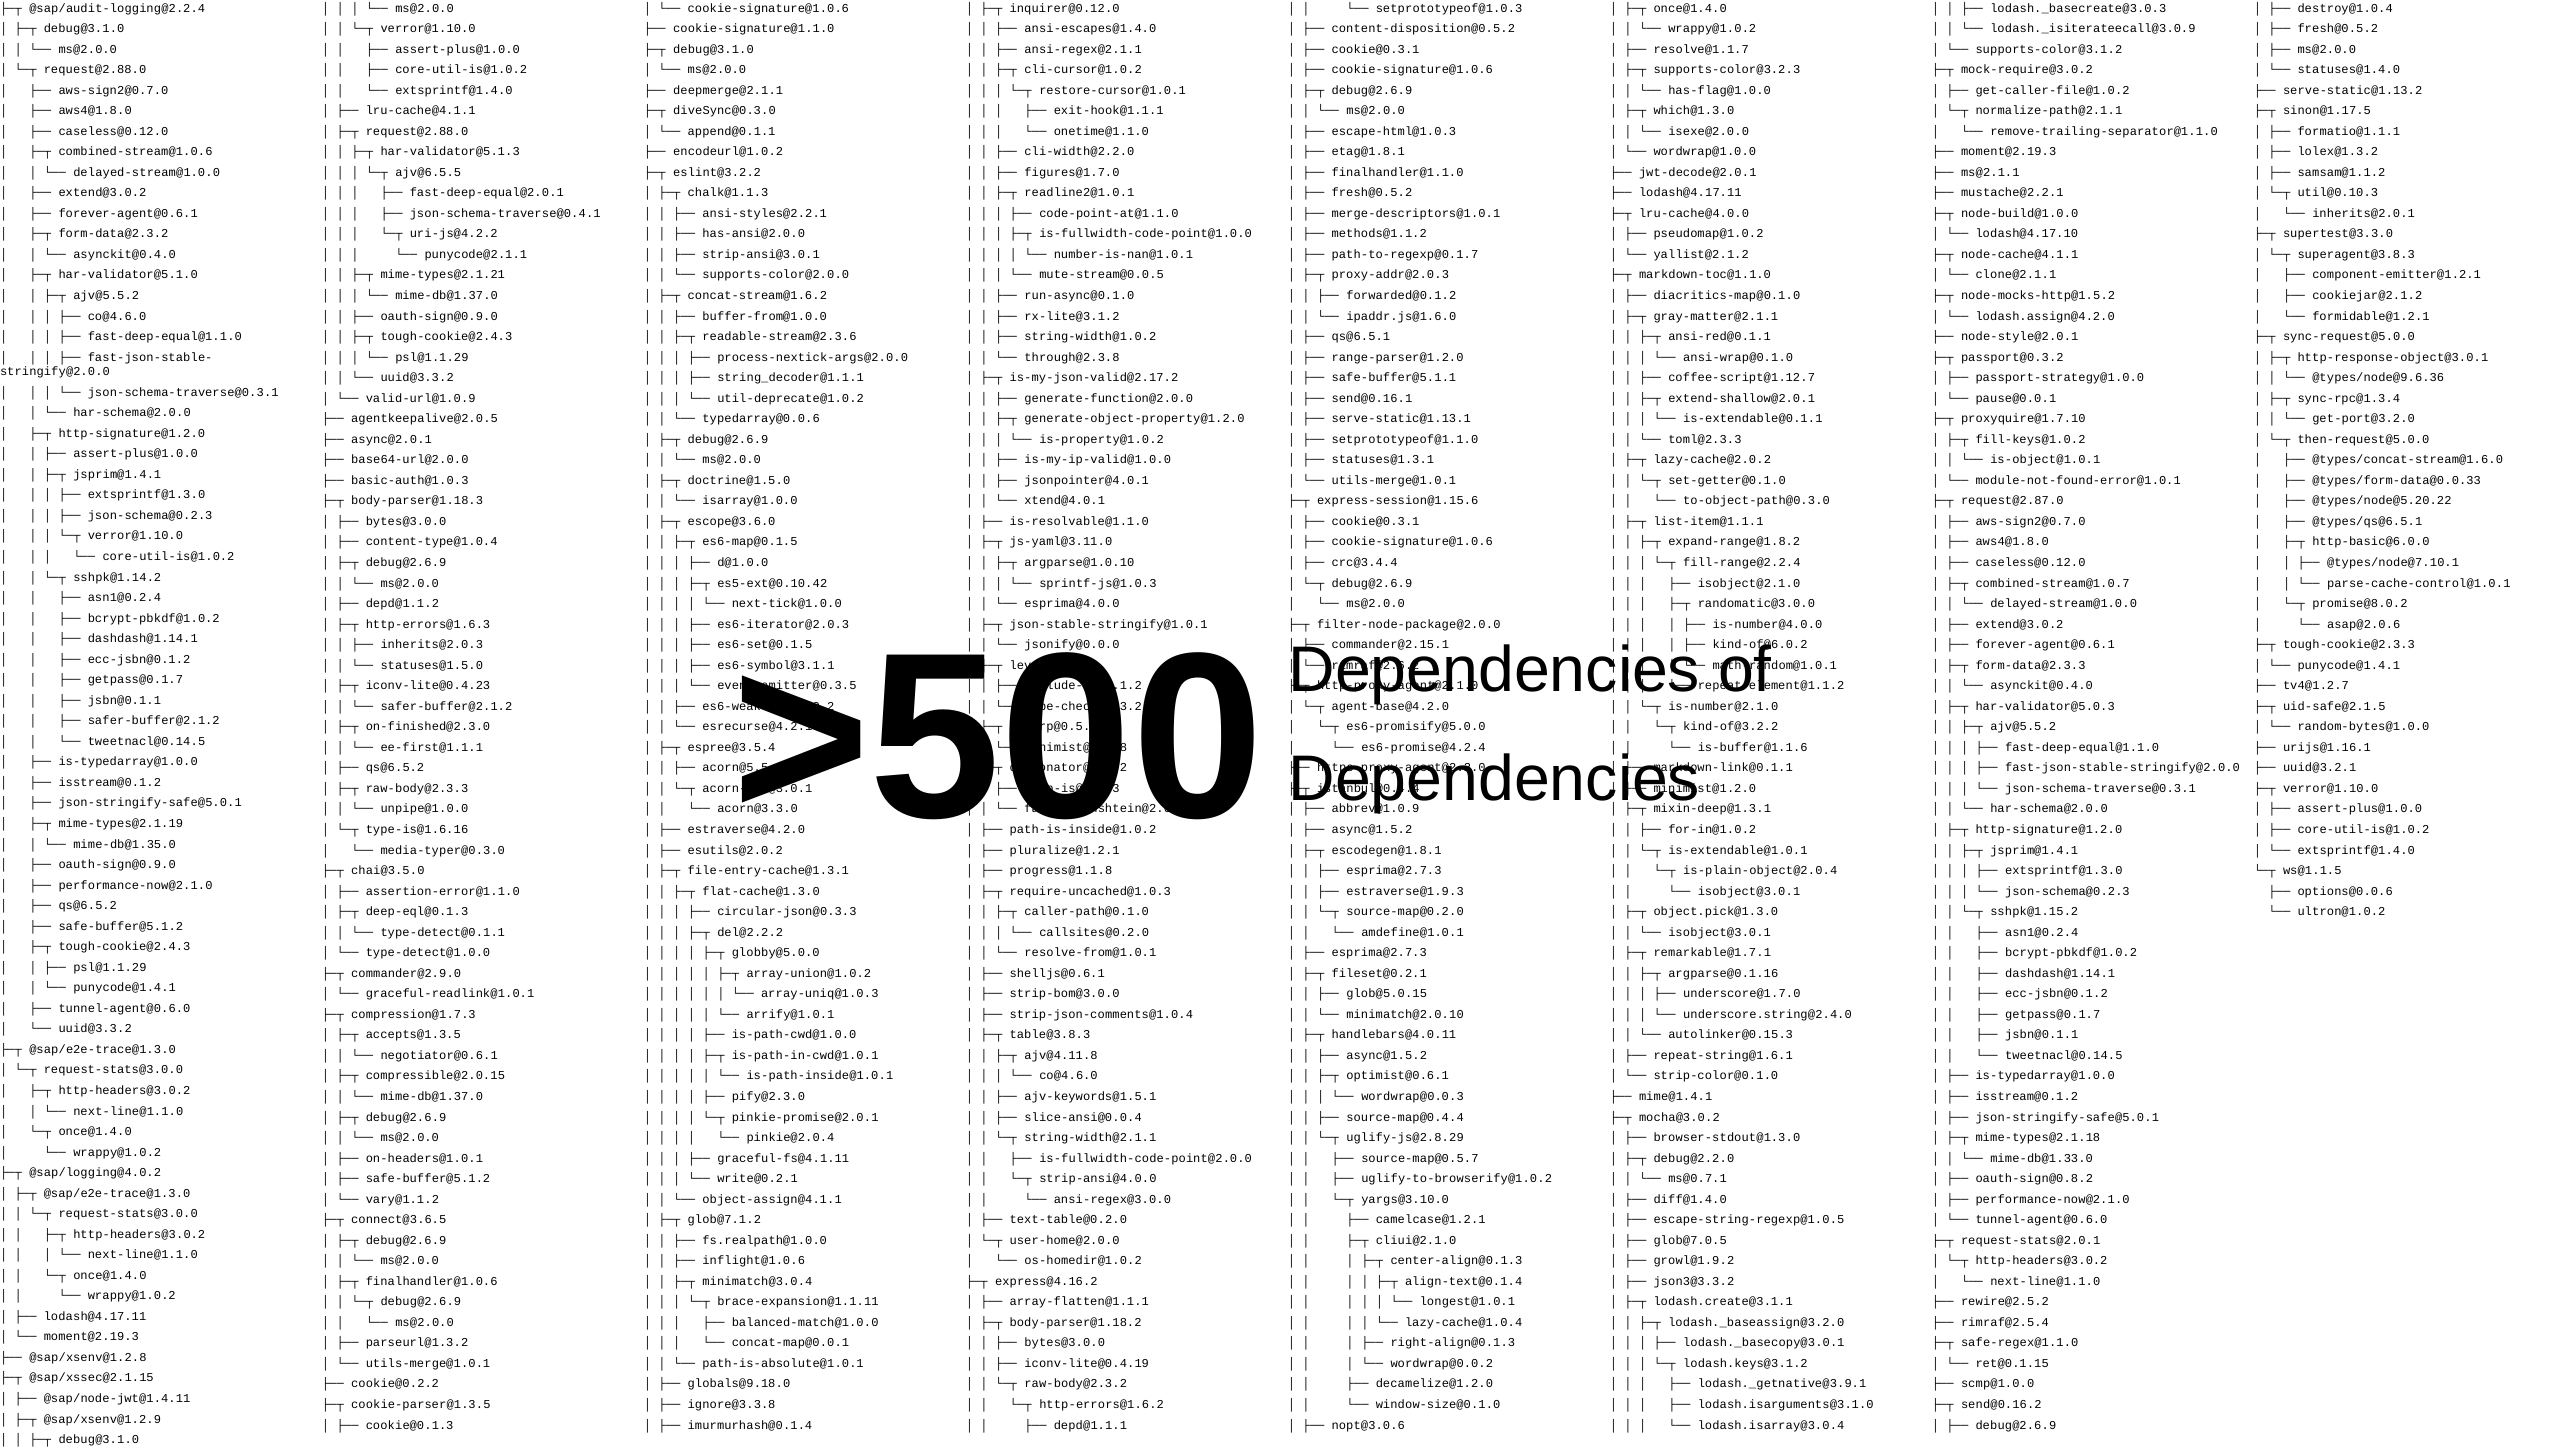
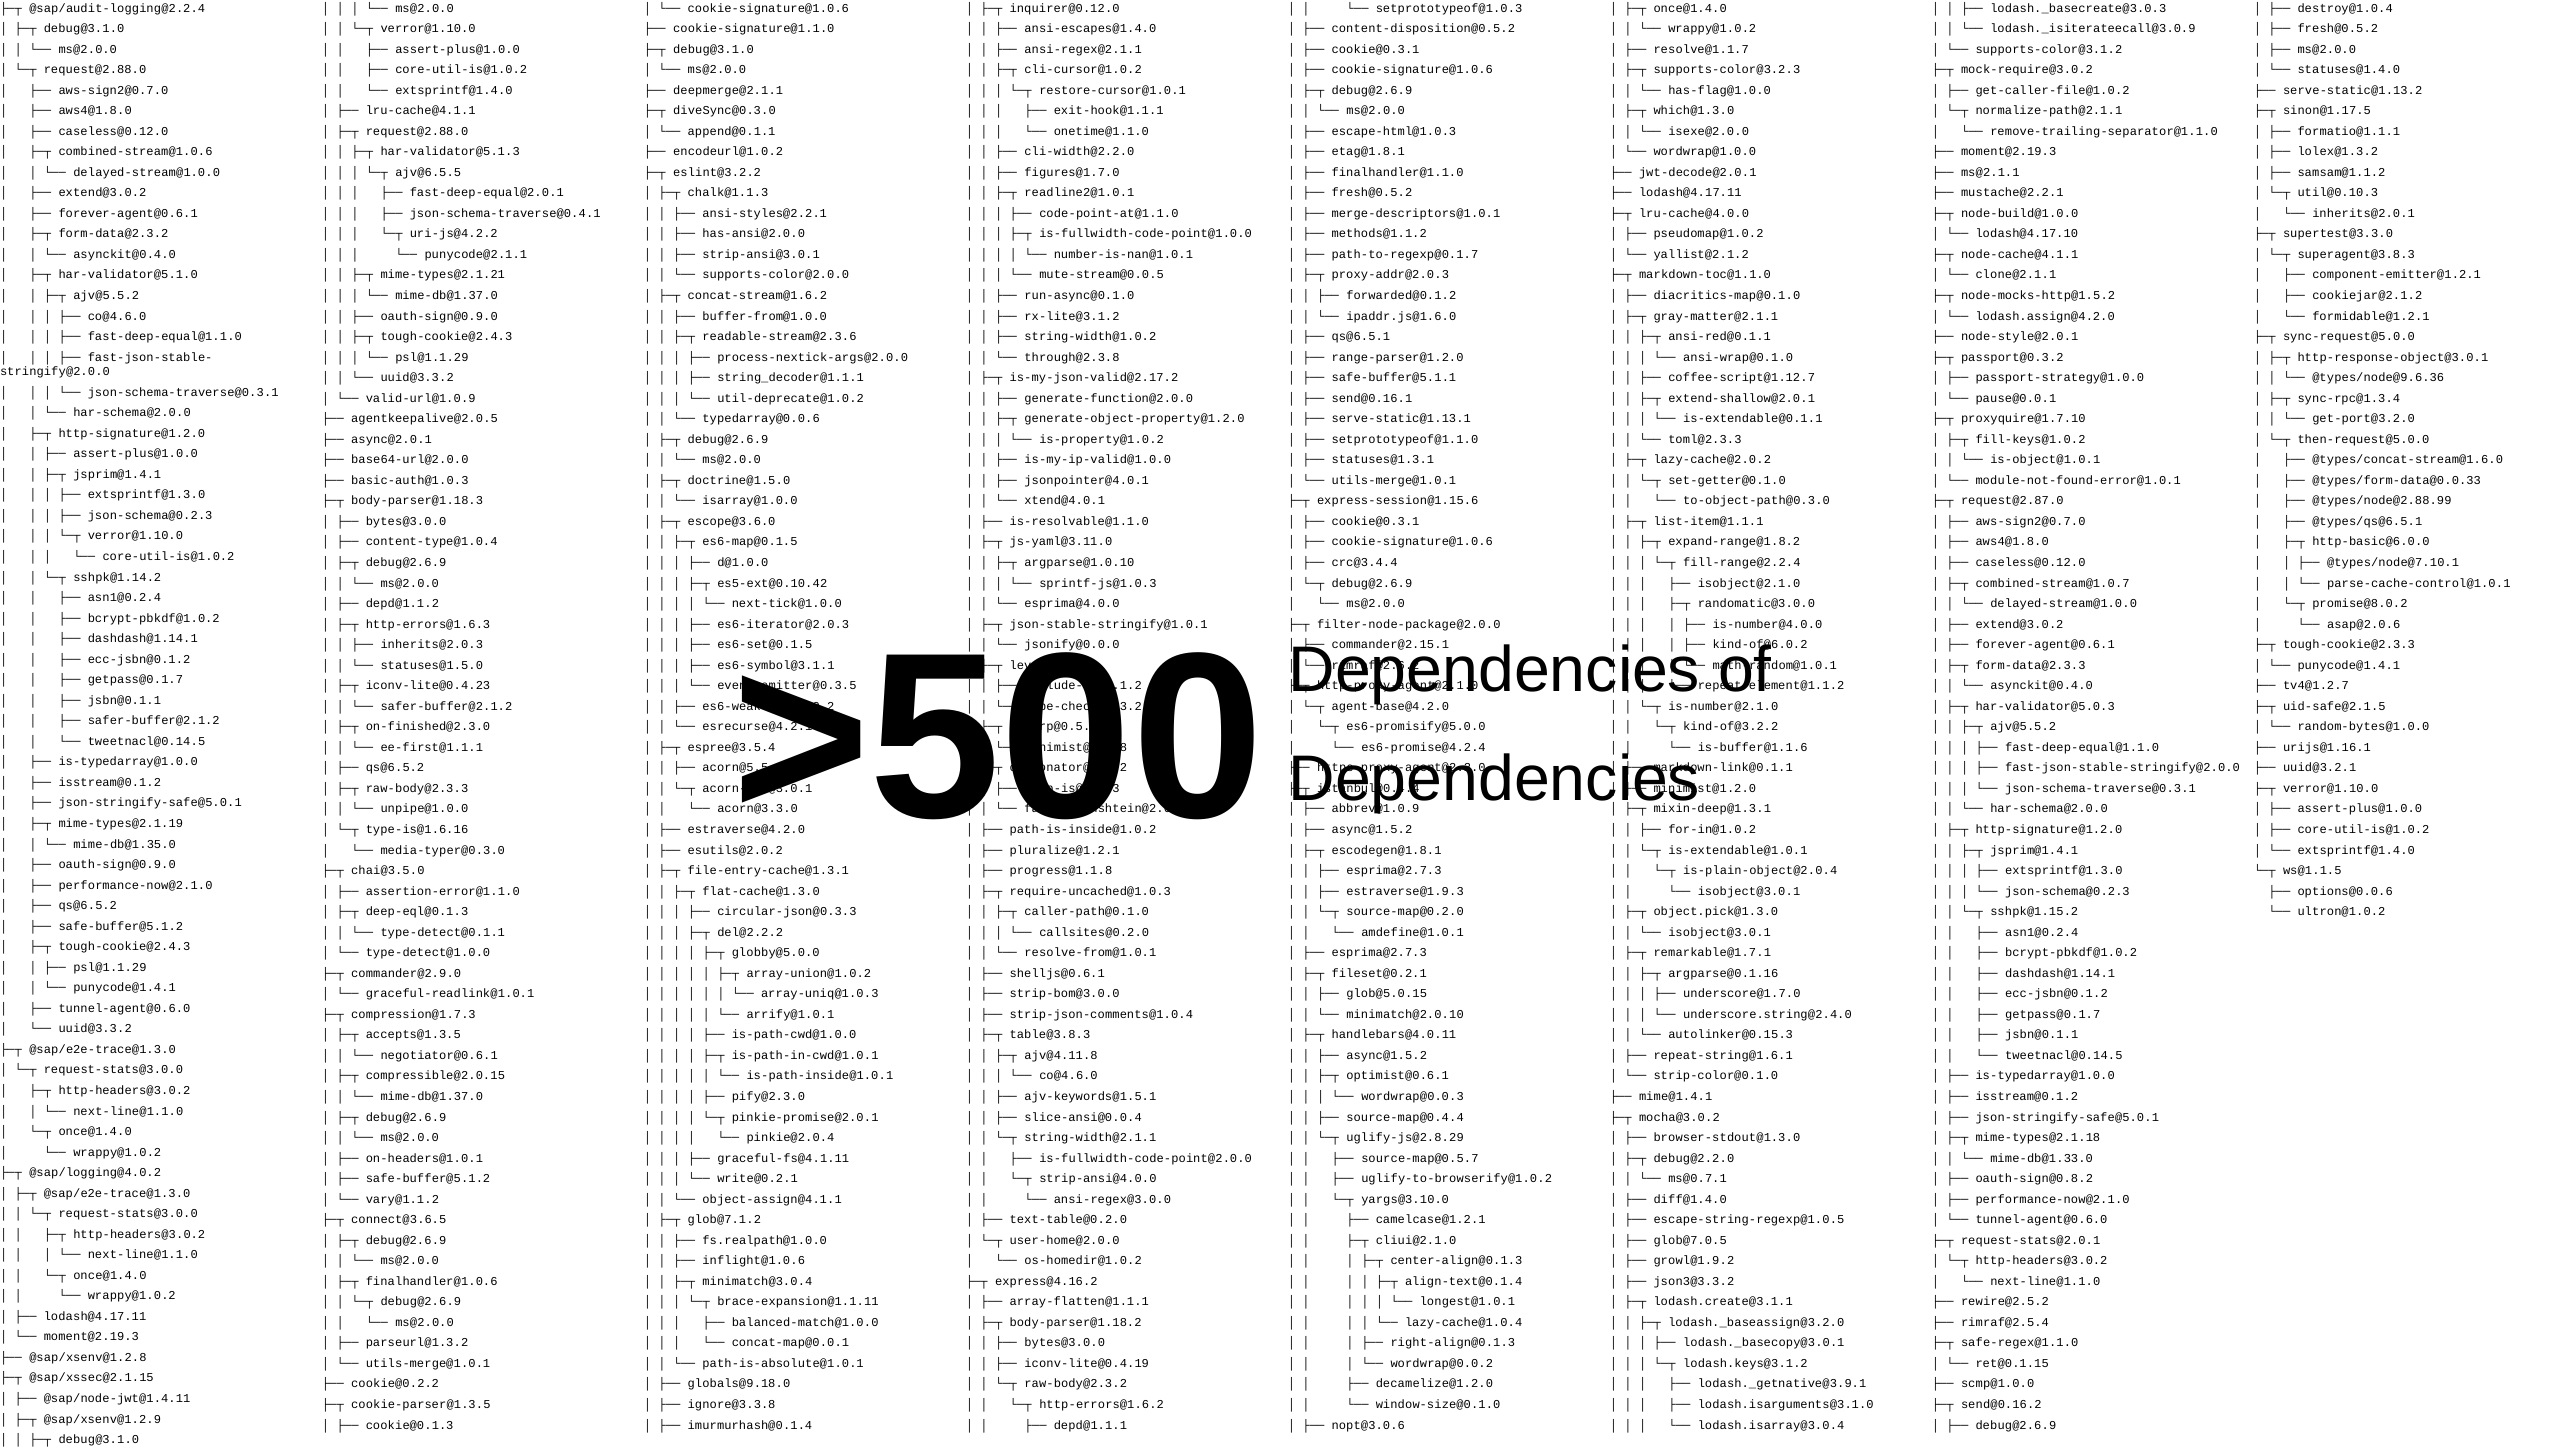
@types/node@5.20.22: @types/node@5.20.22 -> @types/node@2.88.99 (2382, 501)
